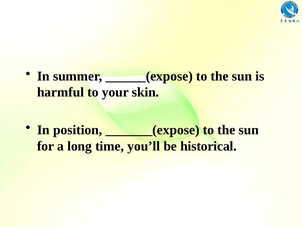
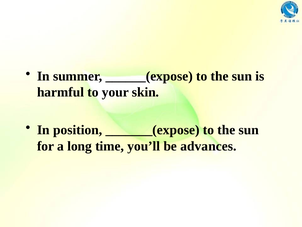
historical: historical -> advances (208, 146)
